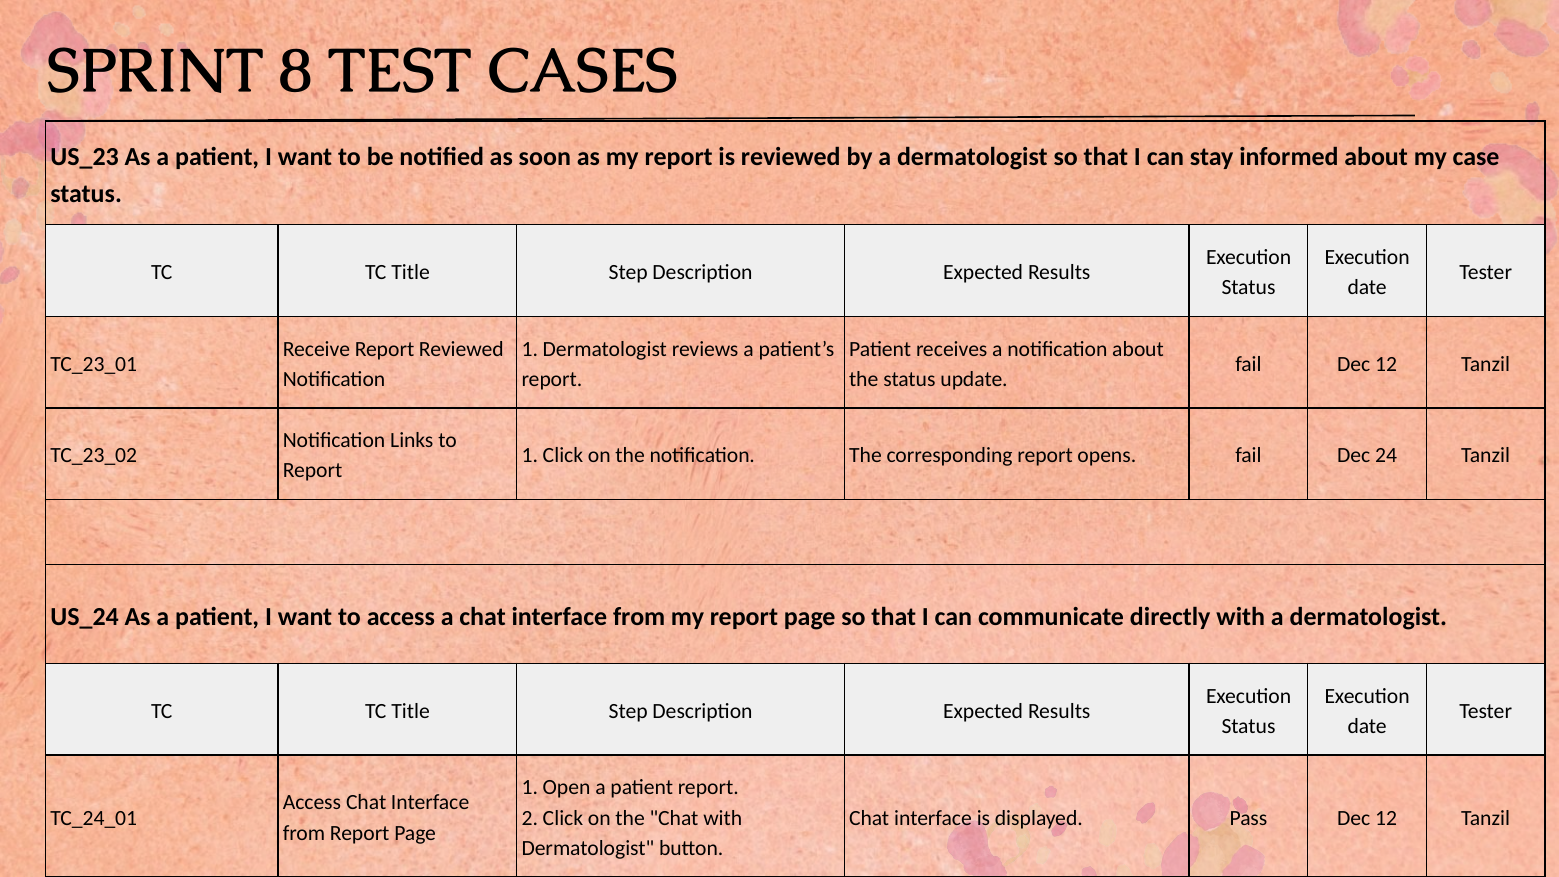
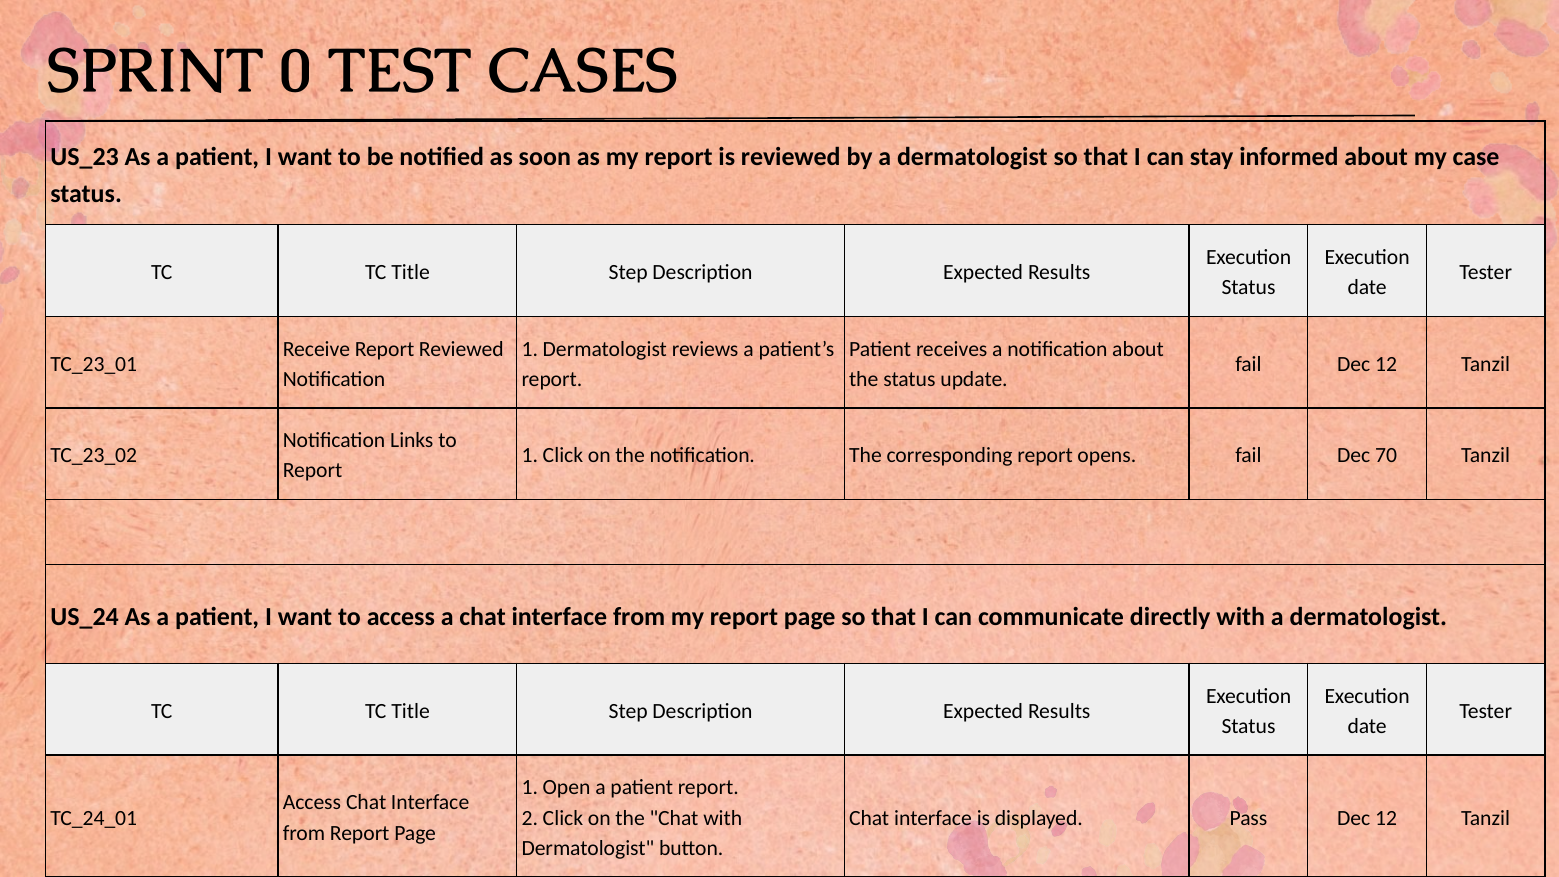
8: 8 -> 0 (296, 71)
24: 24 -> 70 (1386, 456)
